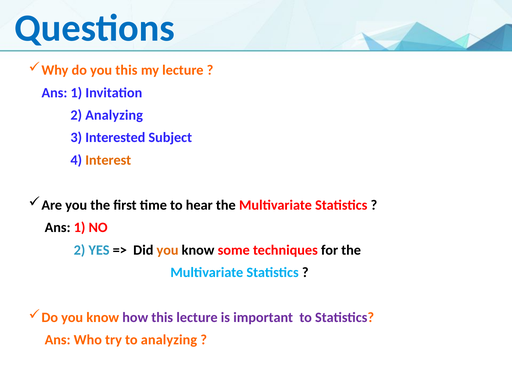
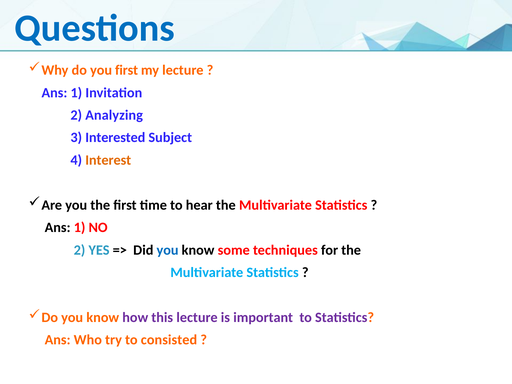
you this: this -> first (127, 70)
you colour: orange -> blue (168, 250)
to analyzing: analyzing -> consisted (169, 340)
